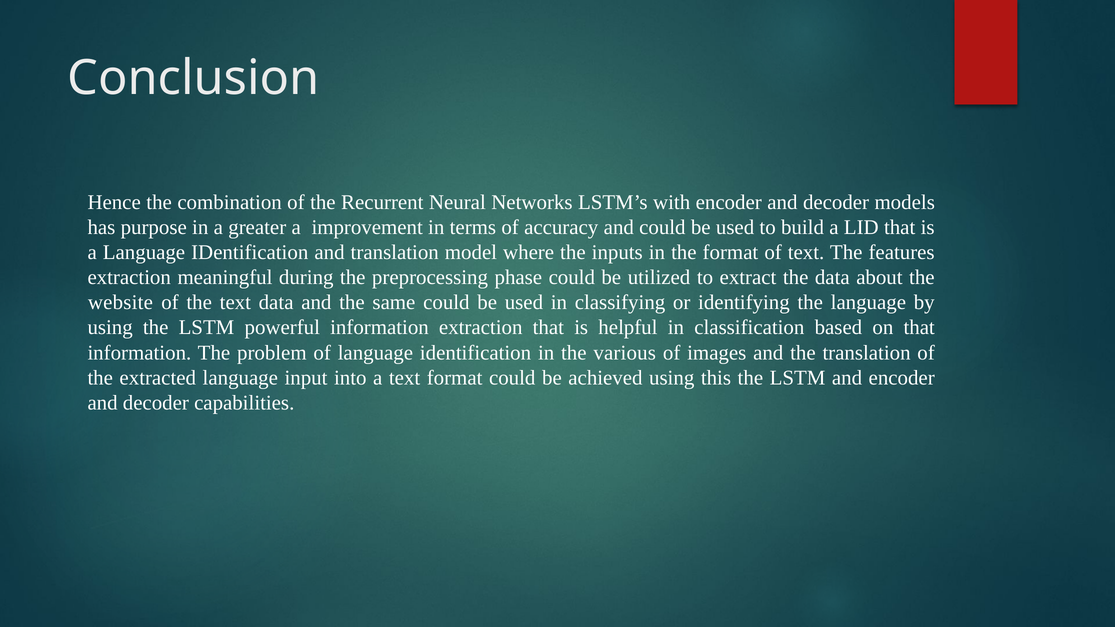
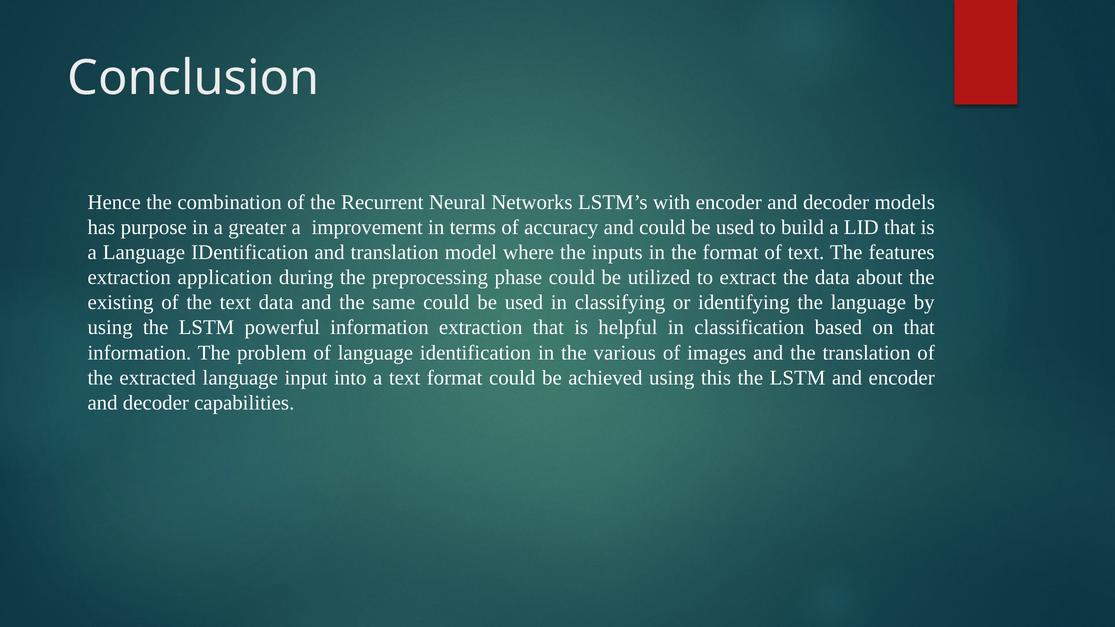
meaningful: meaningful -> application (225, 277)
website: website -> existing (121, 303)
